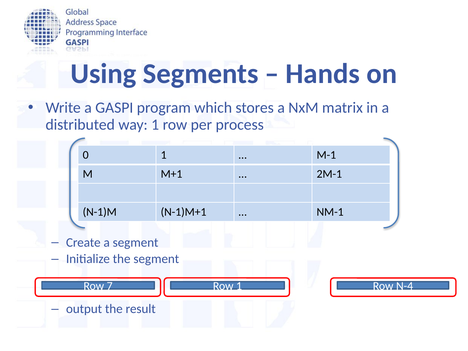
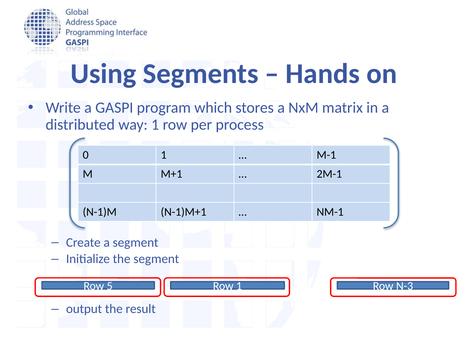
7: 7 -> 5 (110, 286)
N-4: N-4 -> N-3 (405, 286)
